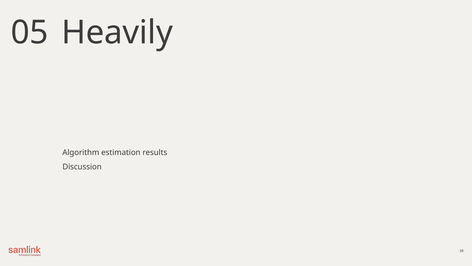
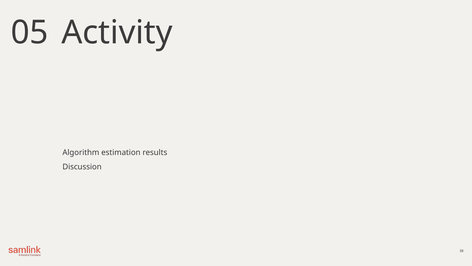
Heavily: Heavily -> Activity (117, 32)
